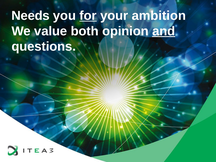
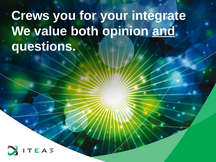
Needs: Needs -> Crews (31, 16)
for underline: present -> none (88, 16)
ambition: ambition -> integrate (159, 16)
